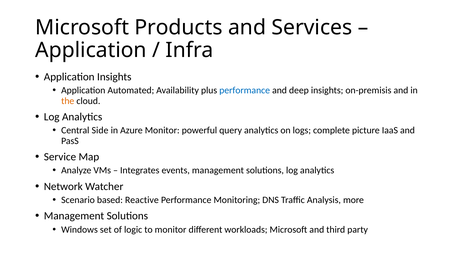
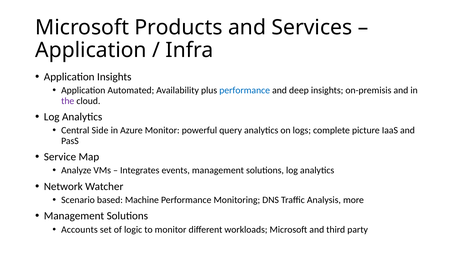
the colour: orange -> purple (68, 101)
Reactive: Reactive -> Machine (142, 200)
Windows: Windows -> Accounts (79, 229)
